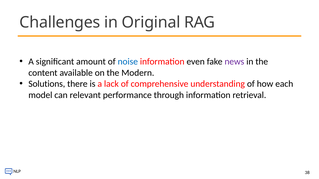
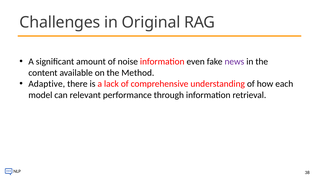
noise colour: blue -> black (128, 62)
Modern: Modern -> Method (138, 73)
Solutions: Solutions -> Adaptive (47, 84)
